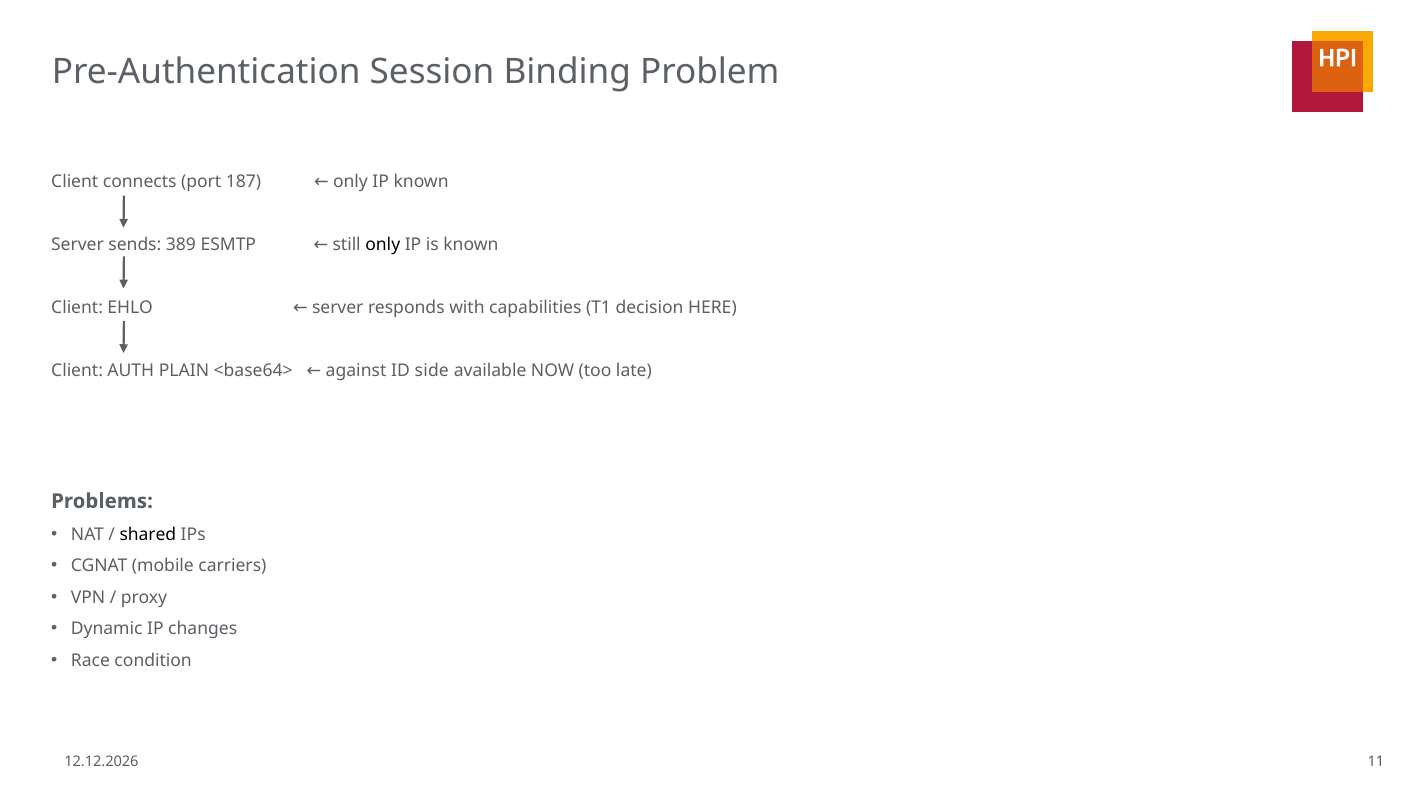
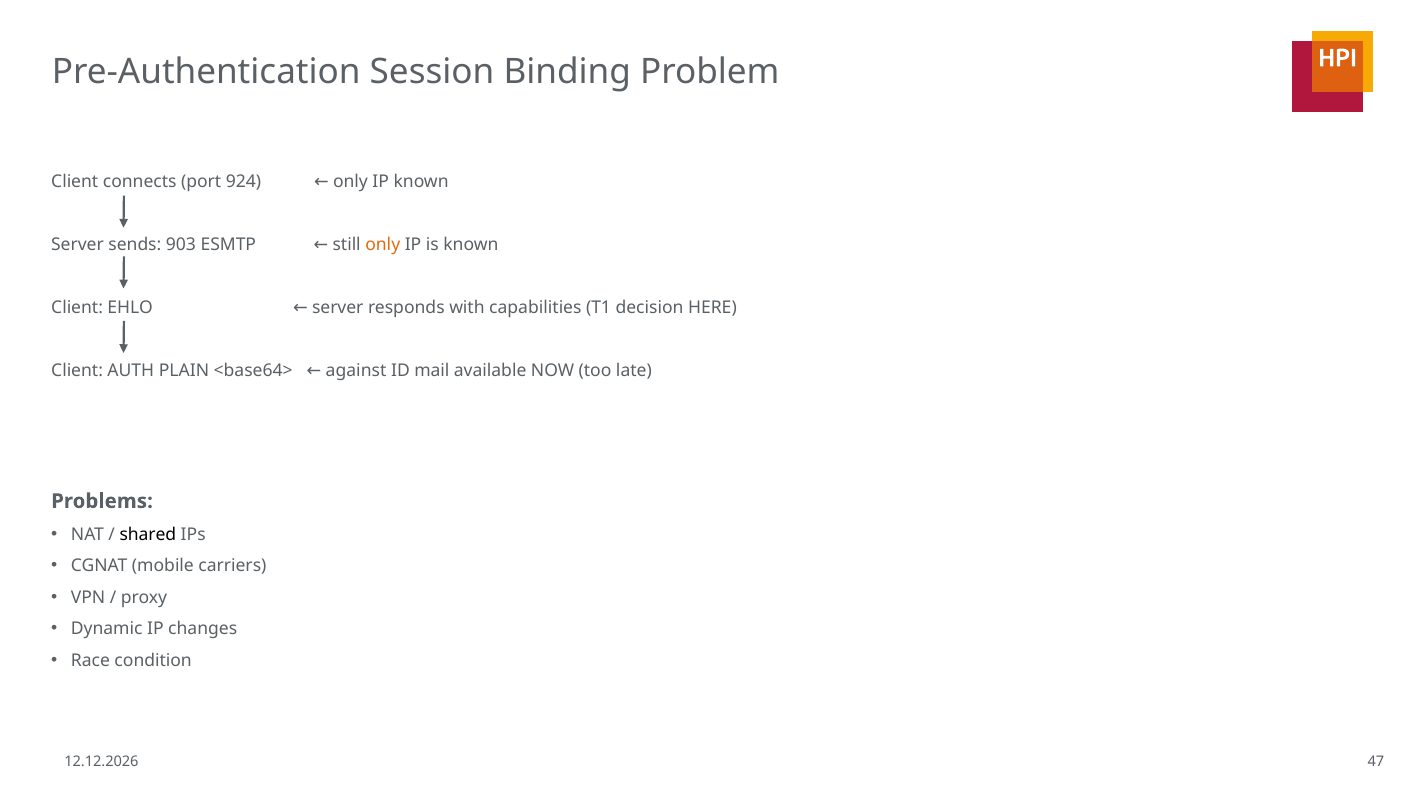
187: 187 -> 924 (244, 181)
389: 389 -> 903 (181, 245)
only colour: black -> orange (383, 245)
side: side -> mail (432, 371)
11: 11 -> 47 (1376, 762)
